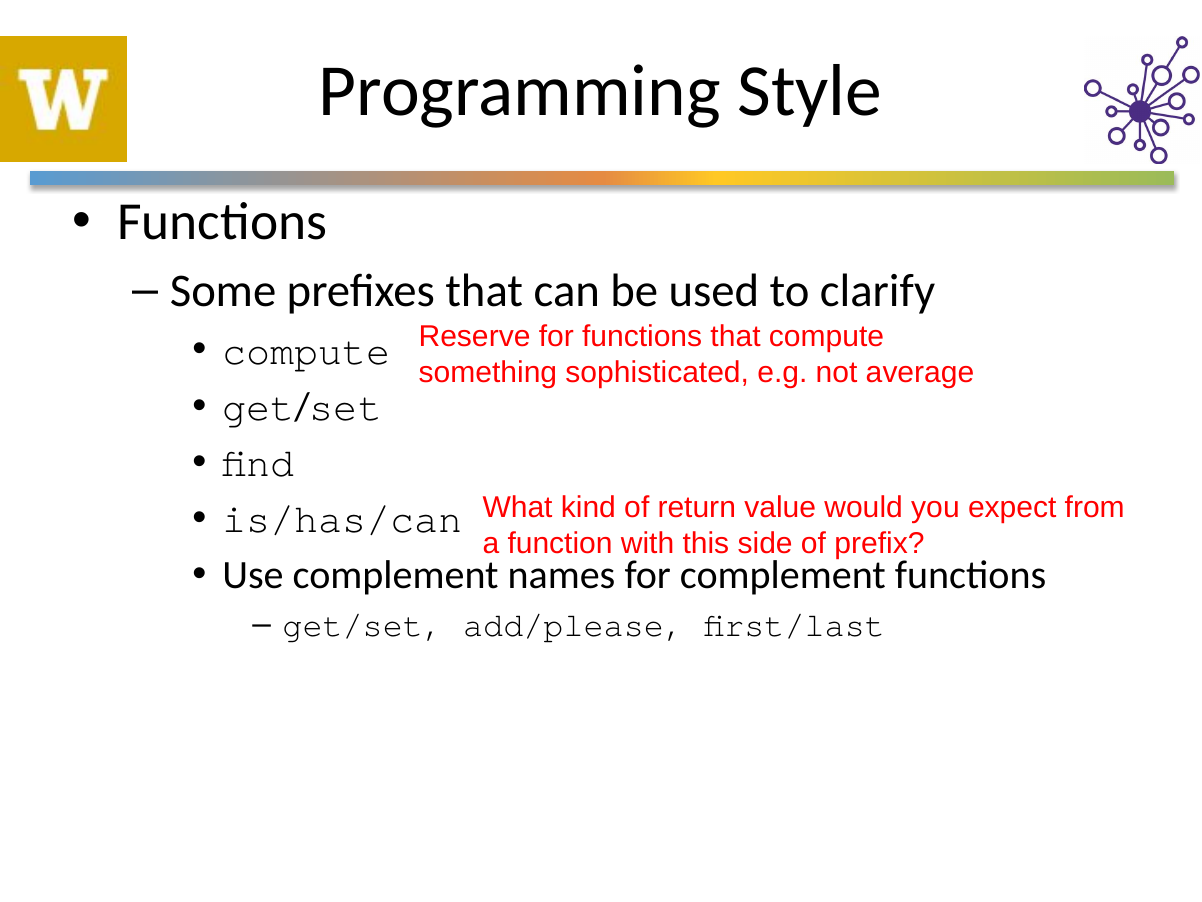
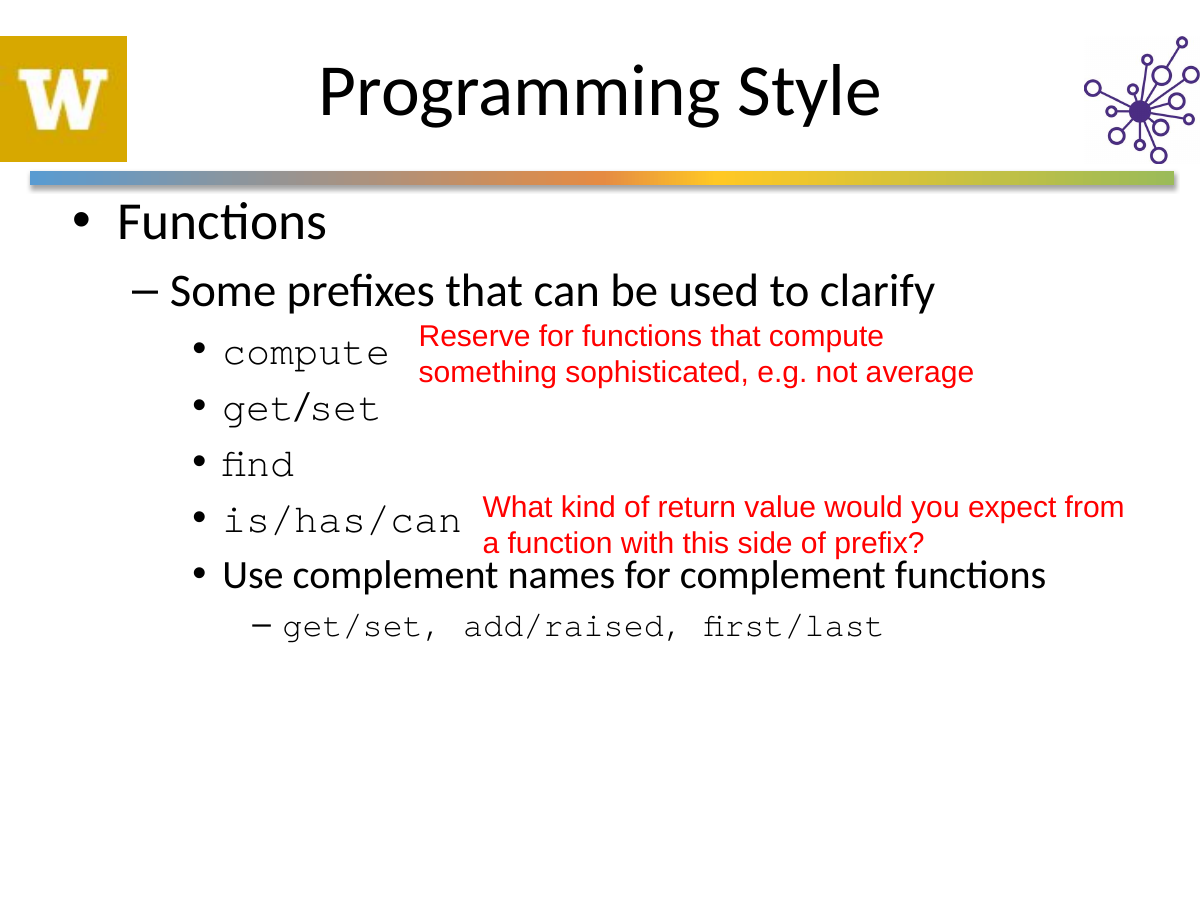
add/please: add/please -> add/raised (574, 625)
